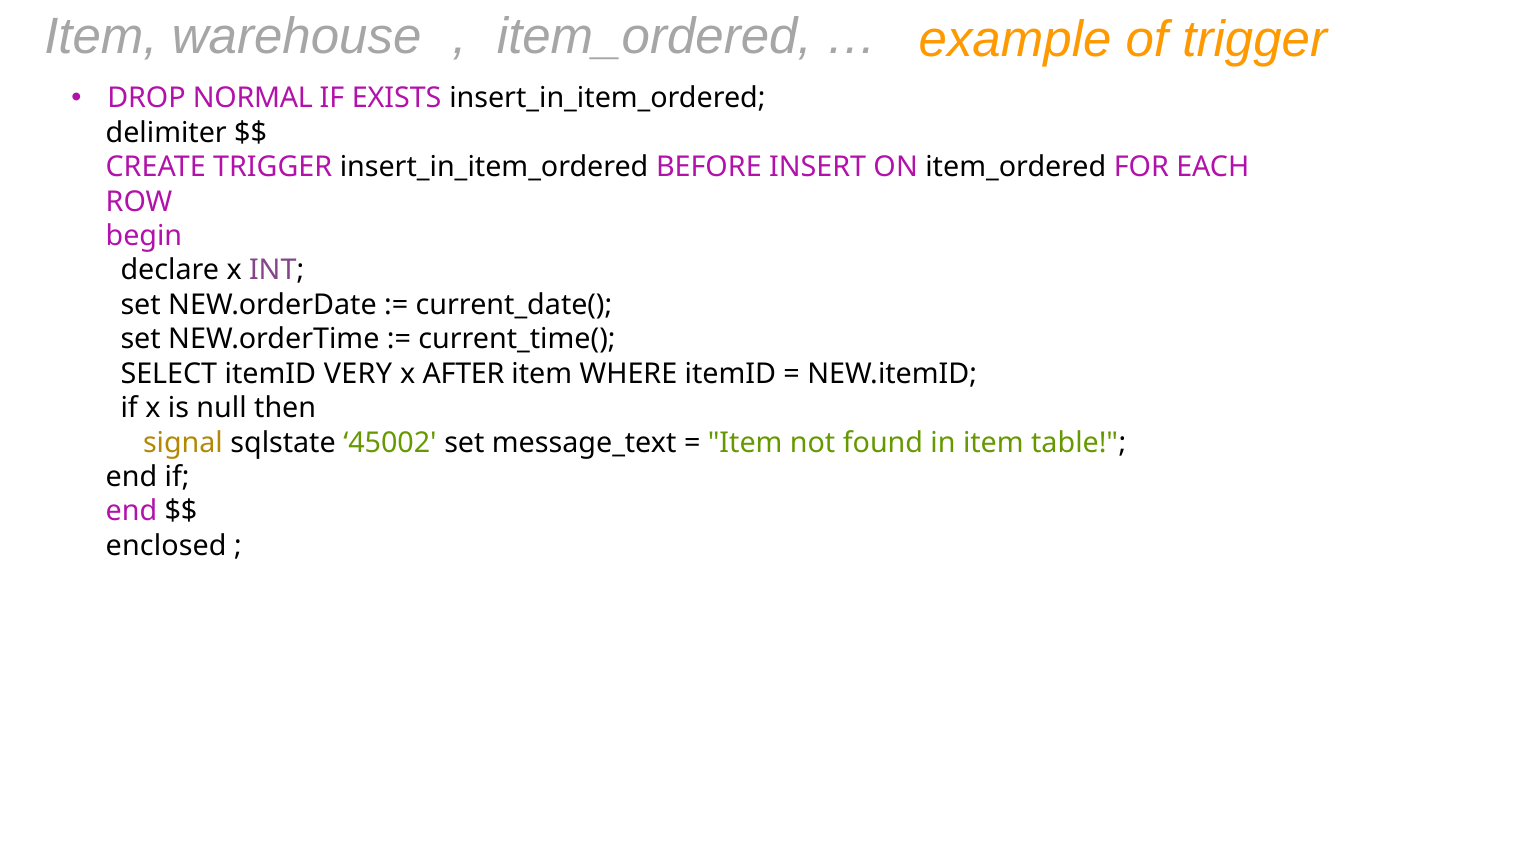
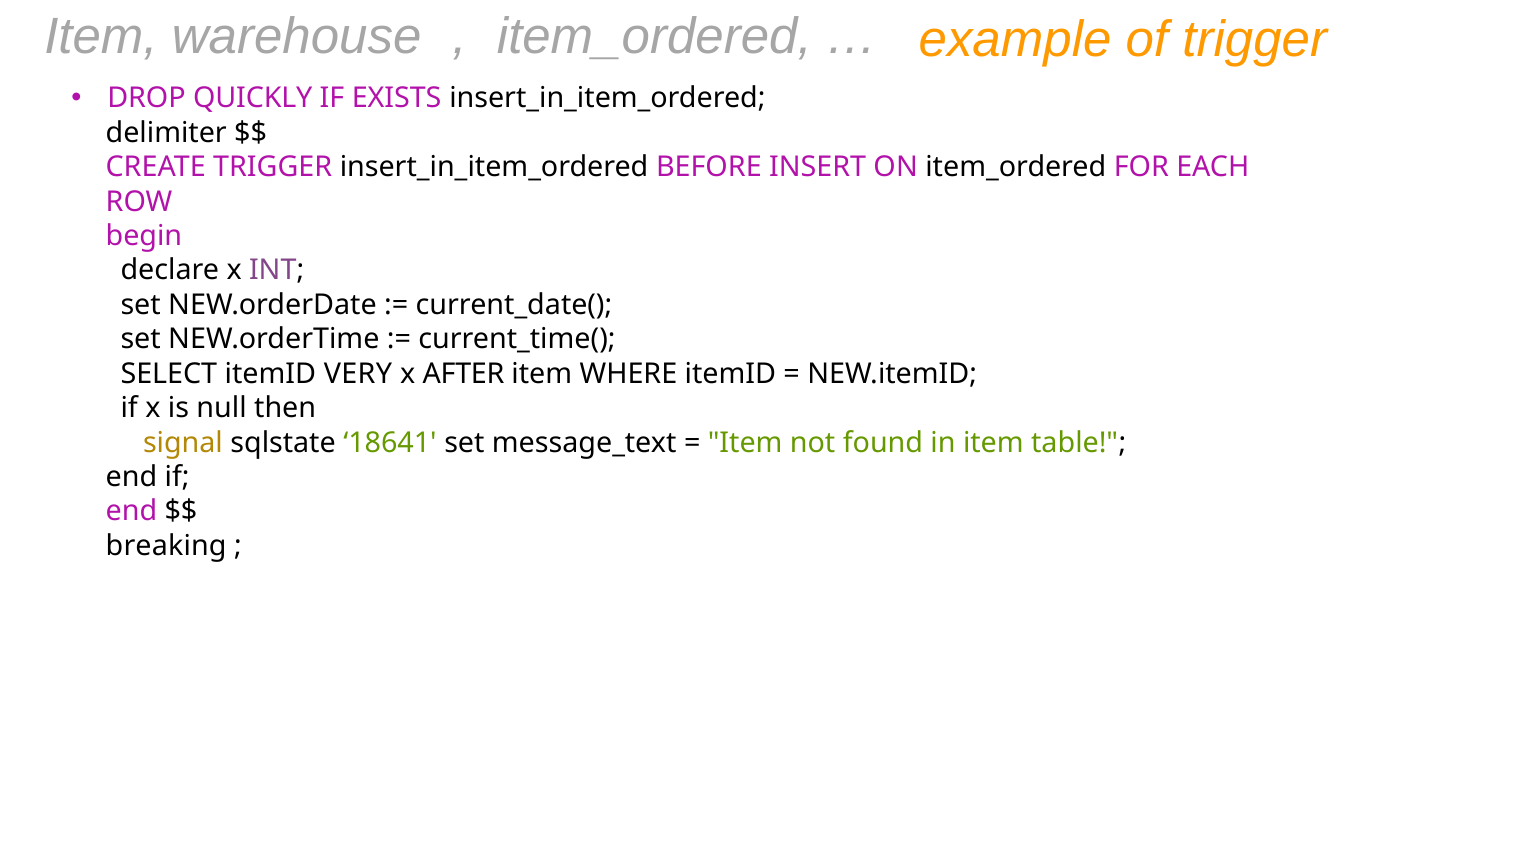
NORMAL: NORMAL -> QUICKLY (253, 98)
45002: 45002 -> 18641 (390, 442)
enclosed: enclosed -> breaking (166, 546)
